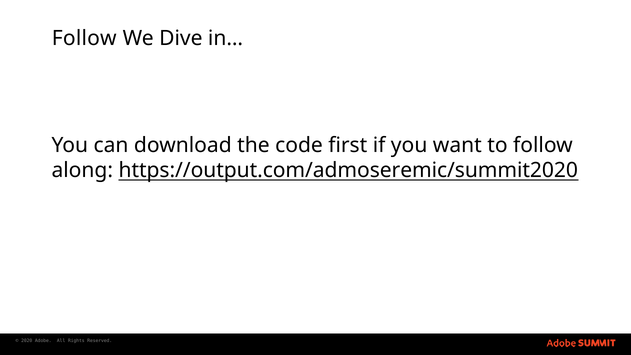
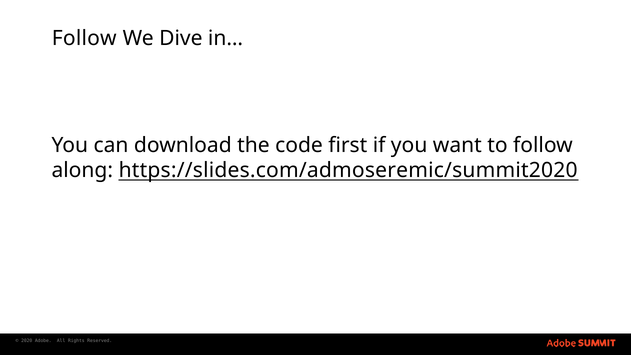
https://output.com/admoseremic/summit2020: https://output.com/admoseremic/summit2020 -> https://slides.com/admoseremic/summit2020 (348, 171)
